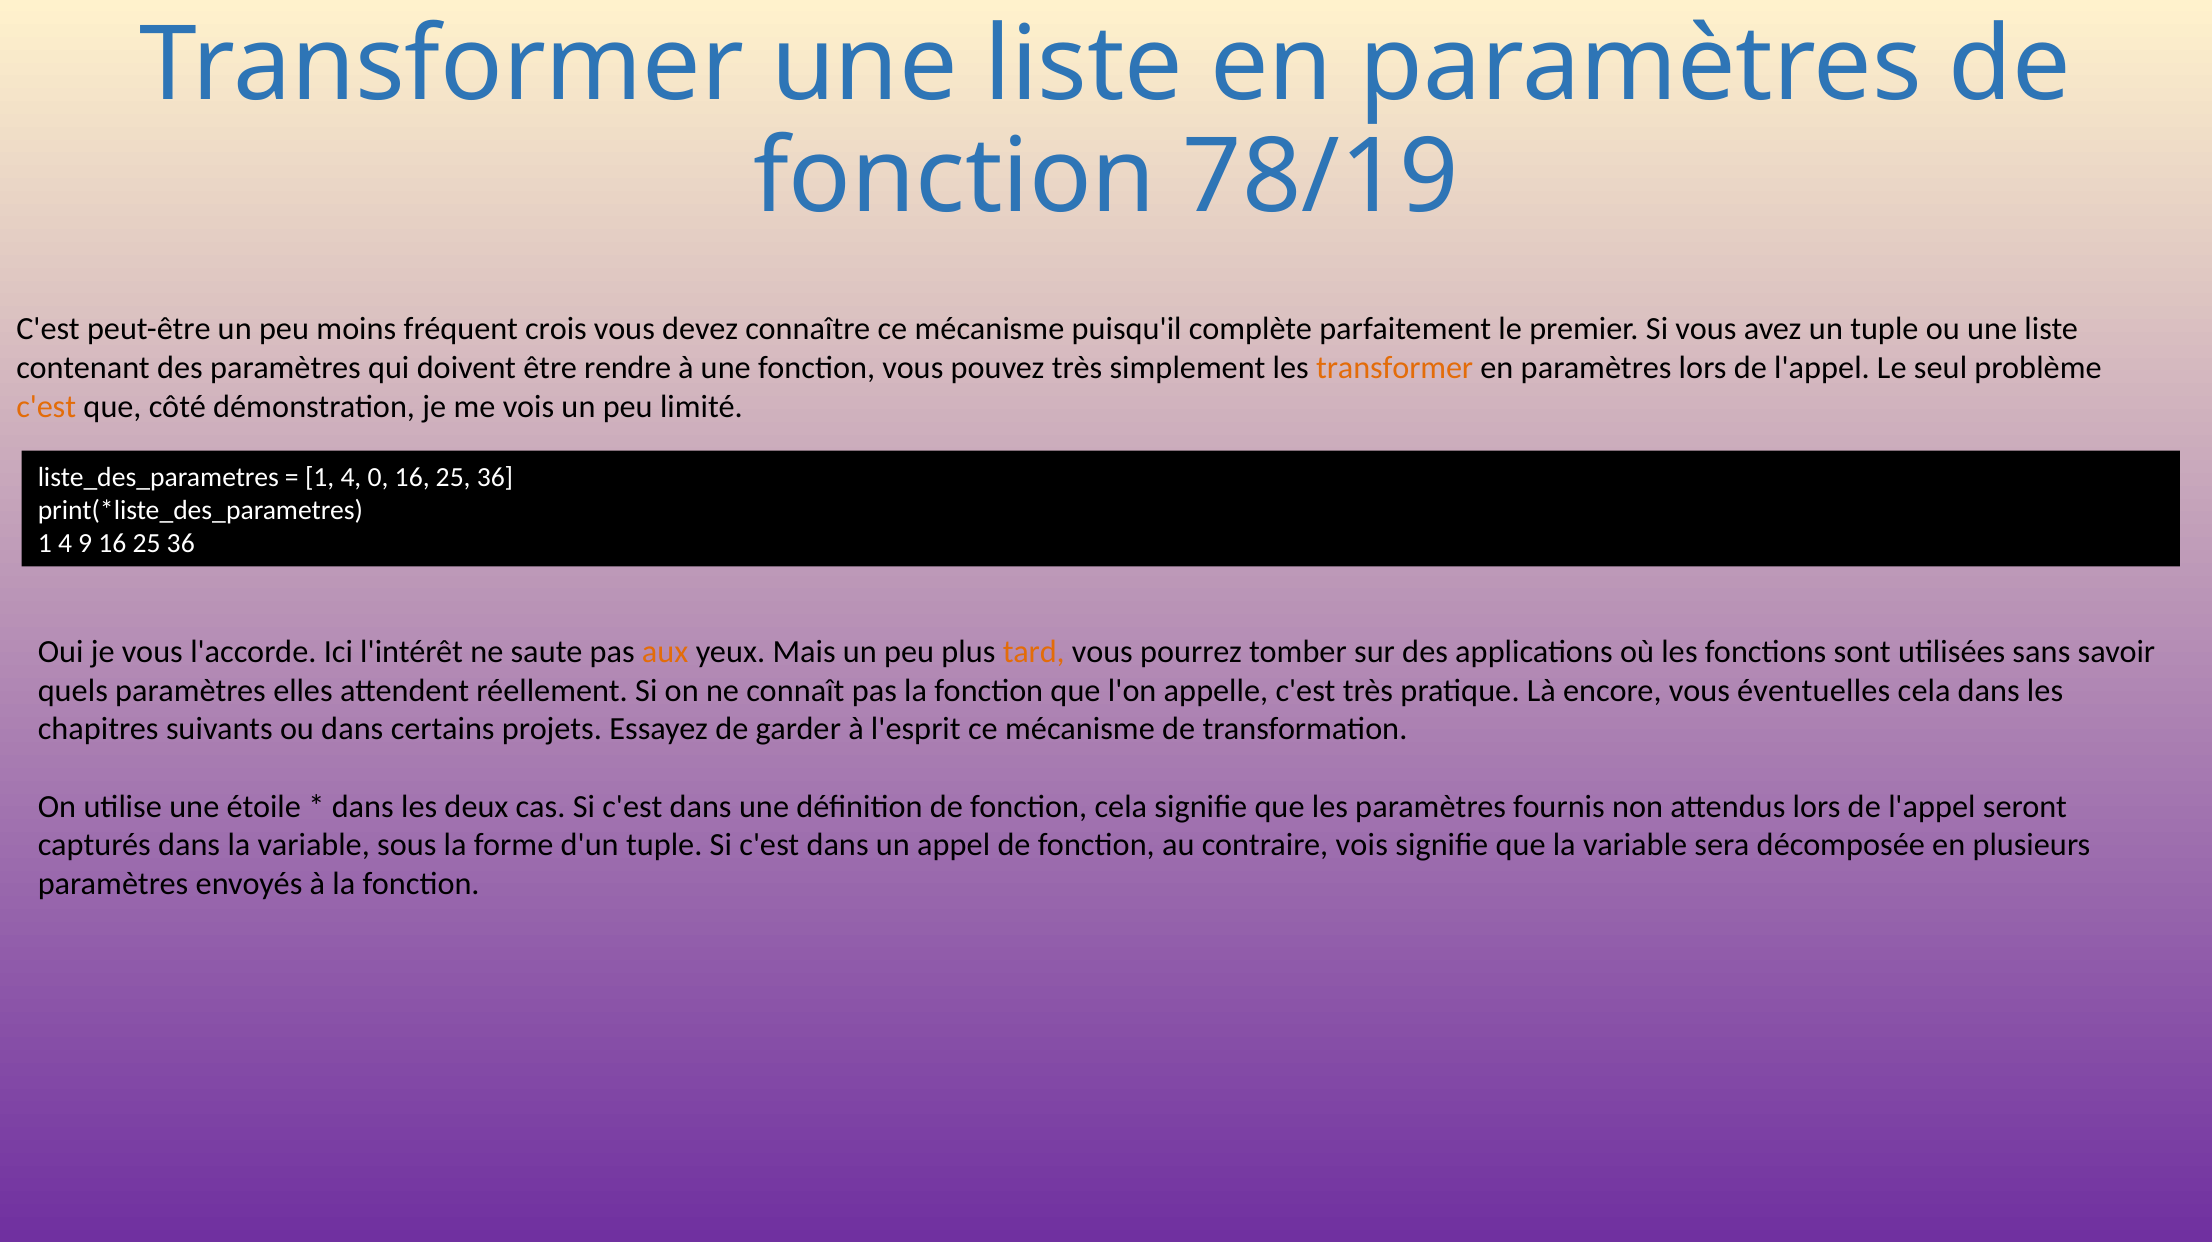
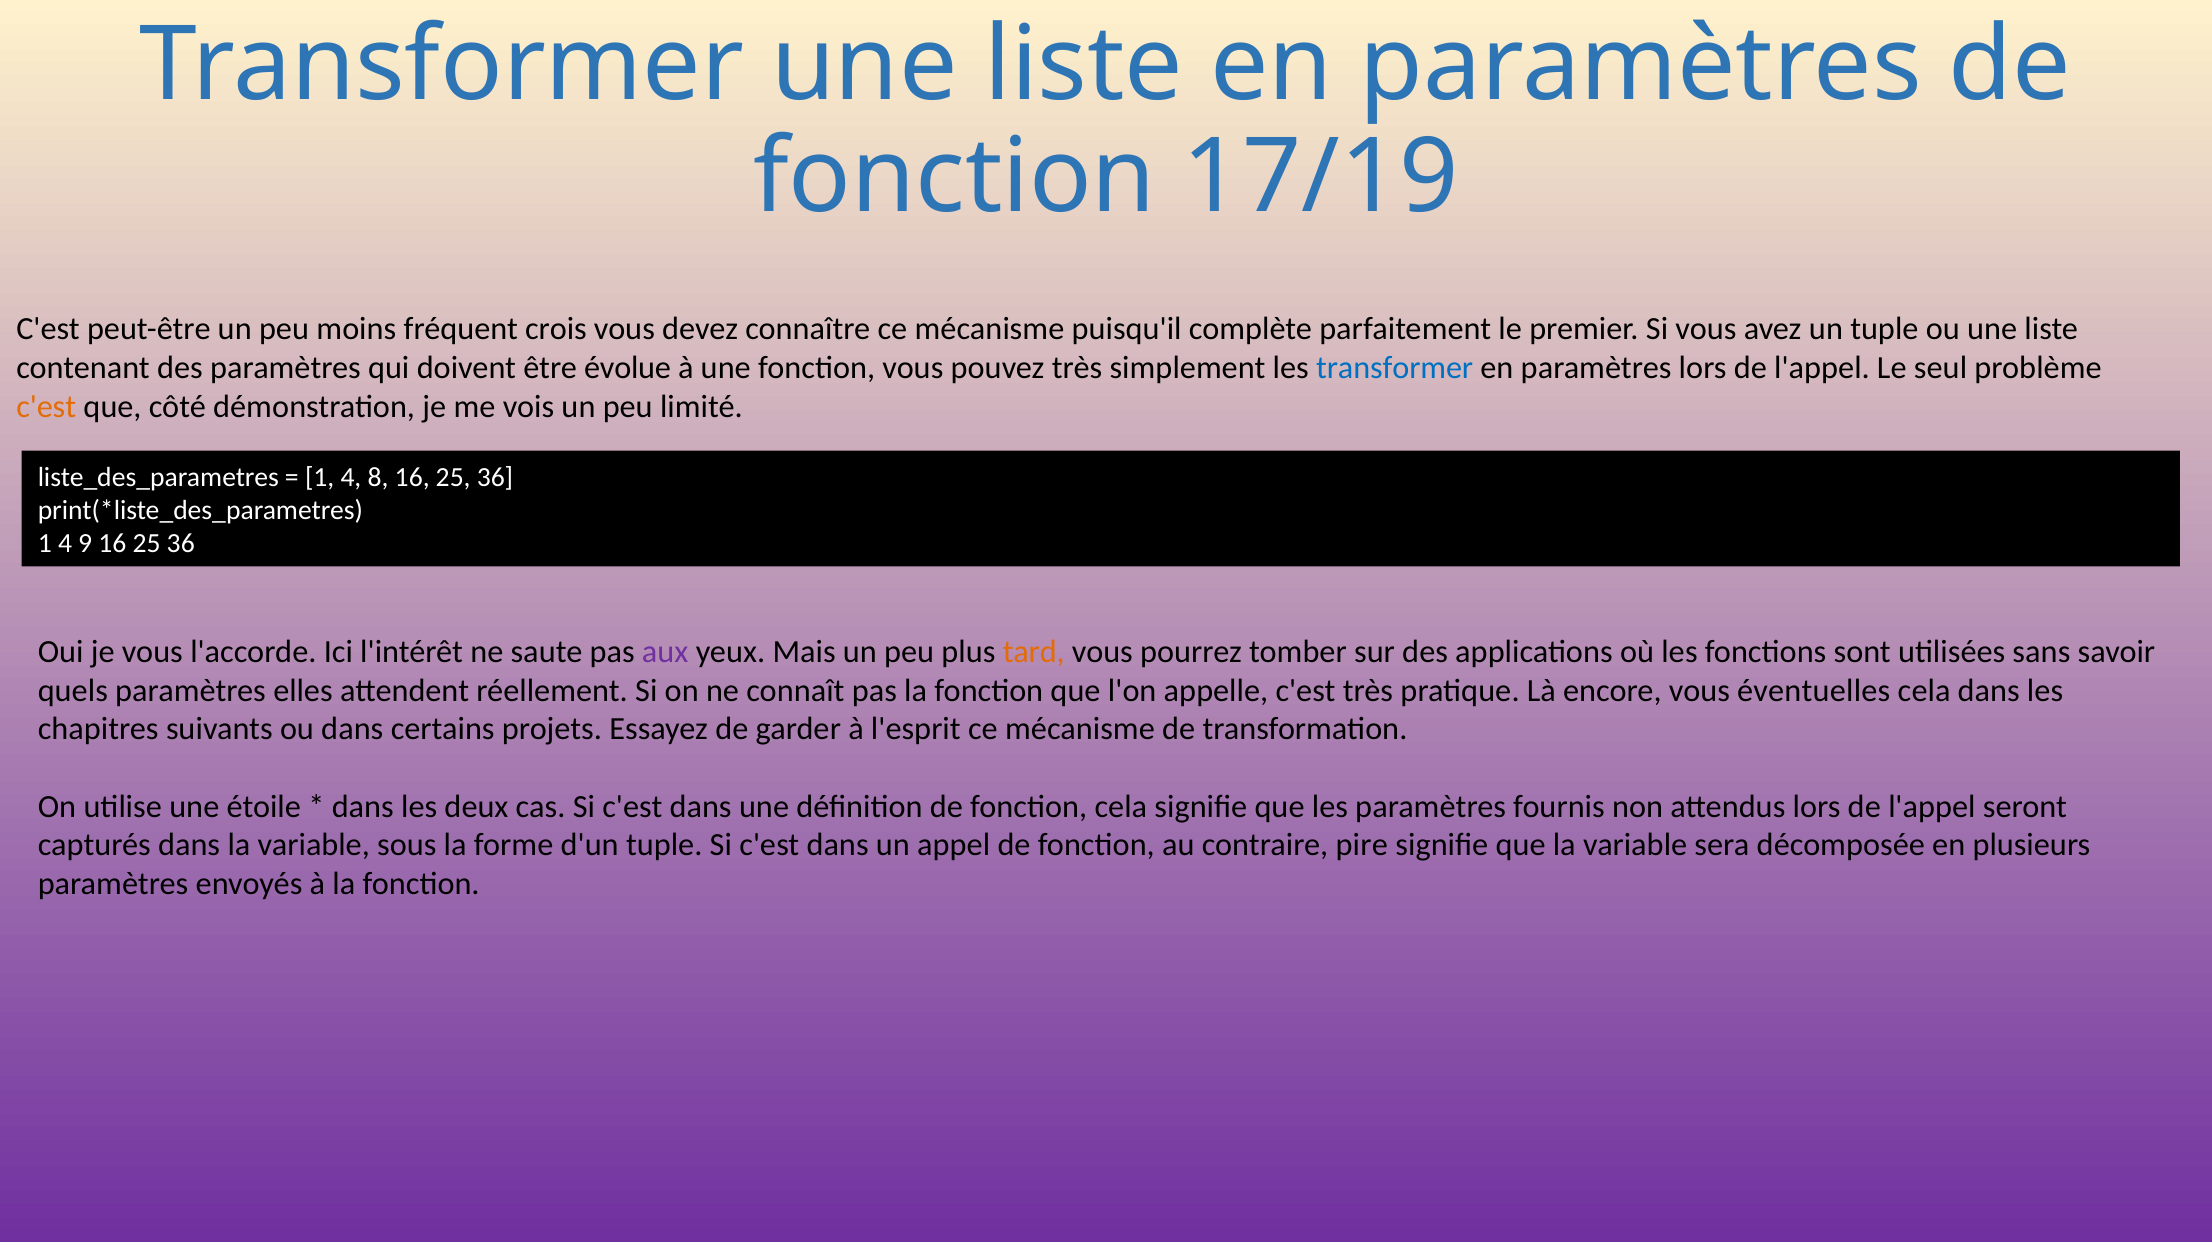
78/19: 78/19 -> 17/19 (1321, 177)
rendre: rendre -> évolue (628, 368)
transformer colour: orange -> blue (1395, 368)
0: 0 -> 8 (378, 477)
aux colour: orange -> purple (665, 652)
contraire vois: vois -> pire (1362, 845)
